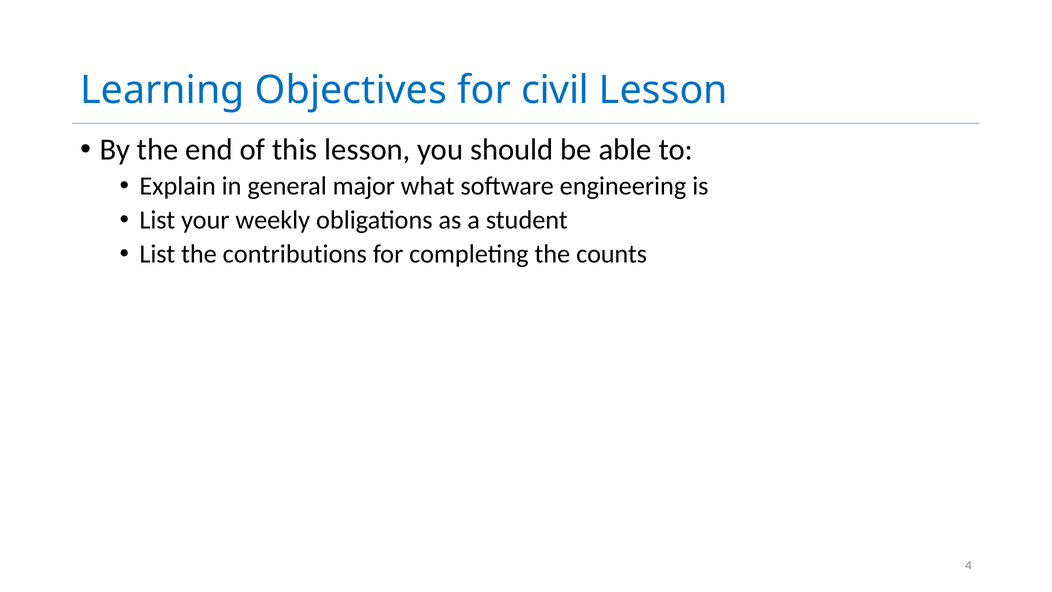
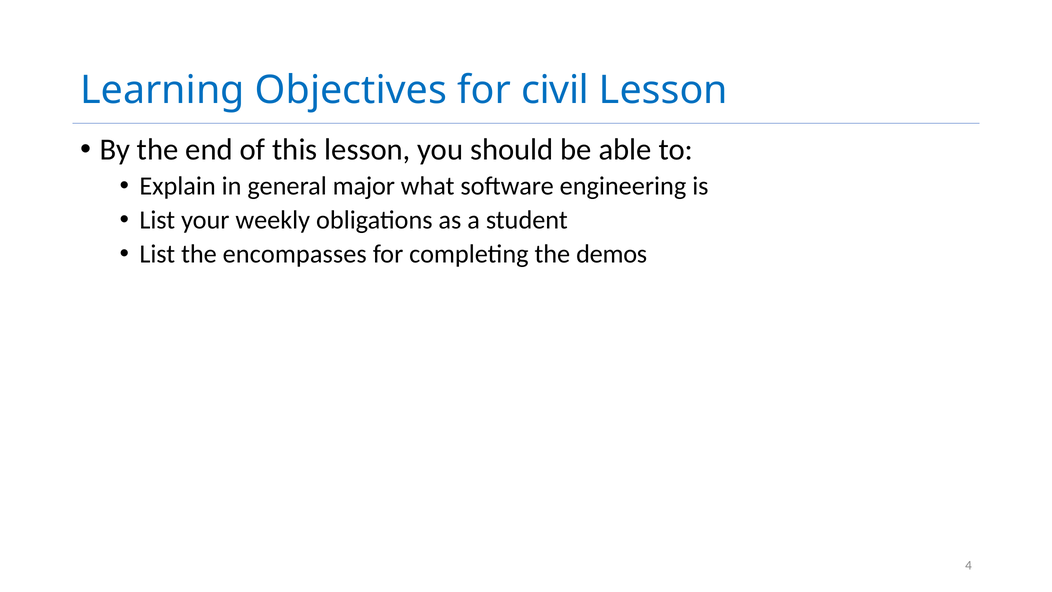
contributions: contributions -> encompasses (295, 254)
counts: counts -> demos (612, 254)
